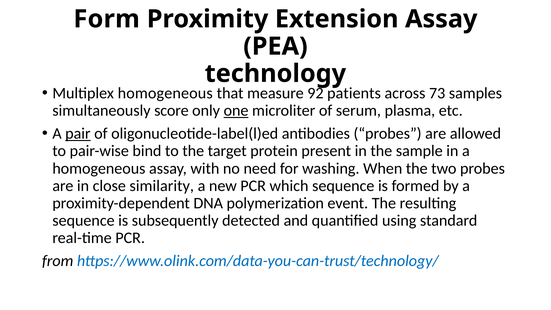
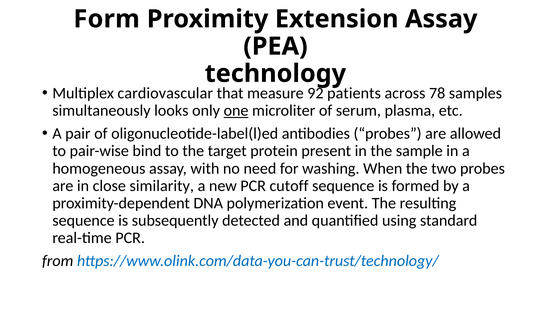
Multiplex homogeneous: homogeneous -> cardiovascular (165, 93)
73: 73 -> 78 (437, 93)
score: score -> looks (171, 111)
pair underline: present -> none (78, 134)
which: which -> cutoff (289, 186)
